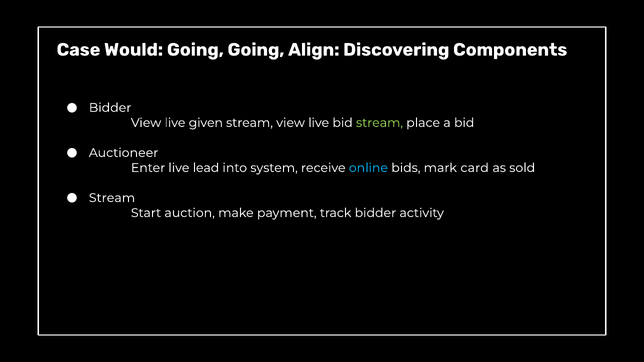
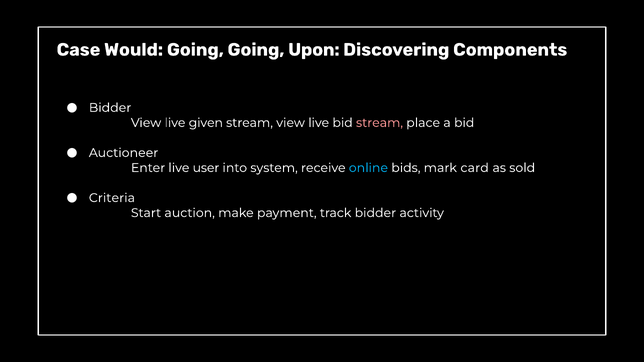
Align: Align -> Upon (314, 50)
stream colour: light green -> pink (380, 123)
lead: lead -> user (206, 168)
Stream: Stream -> Criteria (112, 198)
